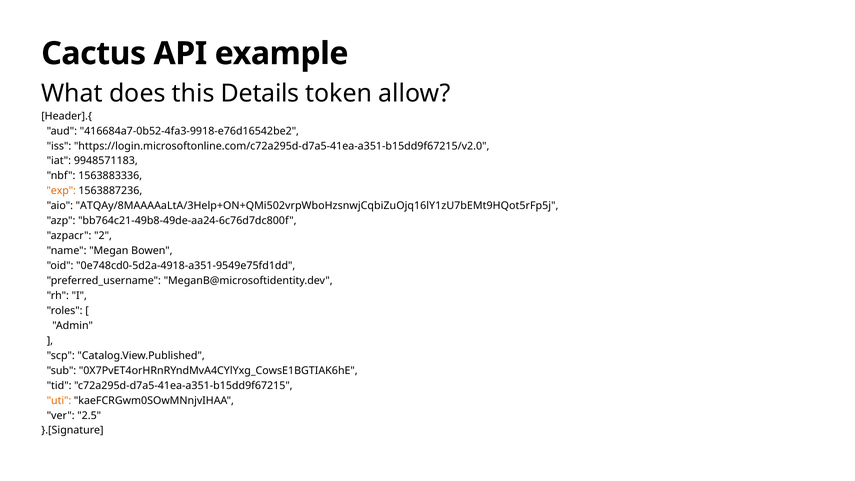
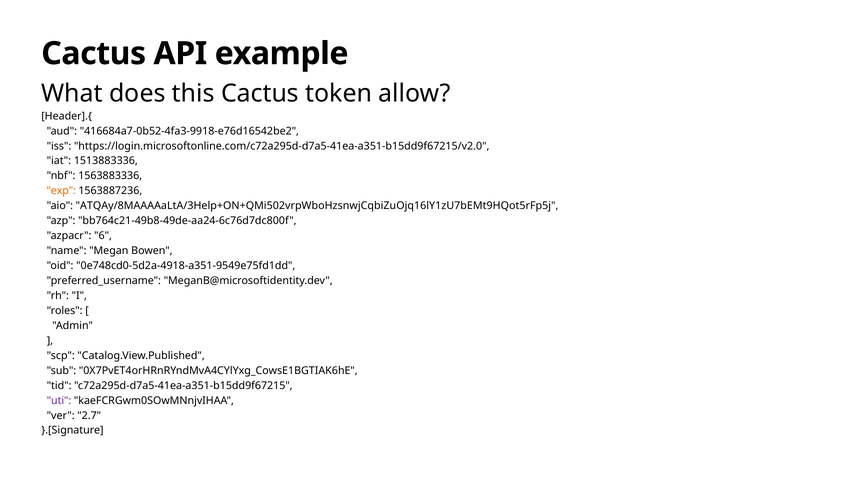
this Details: Details -> Cactus (260, 93)
9948571183: 9948571183 -> 1513883336 (106, 161)
2: 2 -> 6 (103, 236)
uti colour: orange -> purple (59, 400)
2.5: 2.5 -> 2.7 (89, 415)
